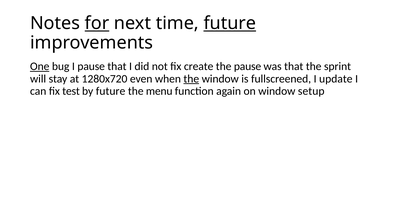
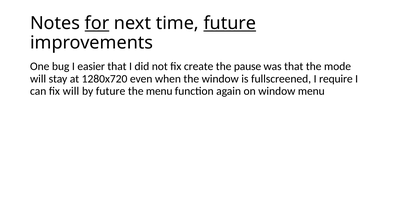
One underline: present -> none (40, 67)
I pause: pause -> easier (91, 67)
sprint: sprint -> mode (338, 67)
the underline: present -> none (191, 79)
update: update -> require (336, 79)
fix test: test -> will (71, 91)
window setup: setup -> menu (311, 91)
